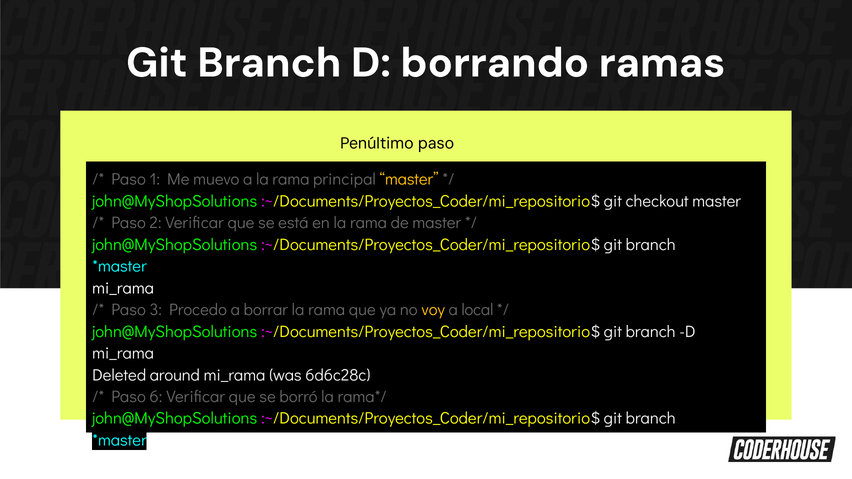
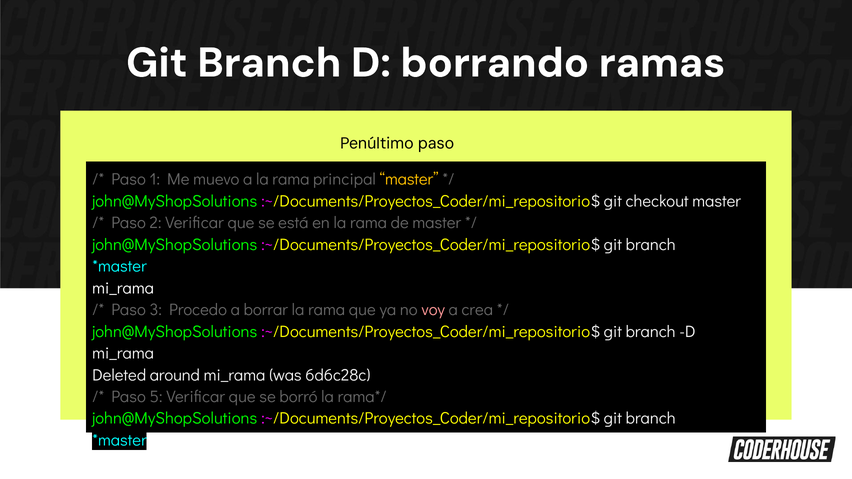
voy colour: yellow -> pink (433, 310)
local: local -> crea (477, 310)
6: 6 -> 5 (156, 397)
